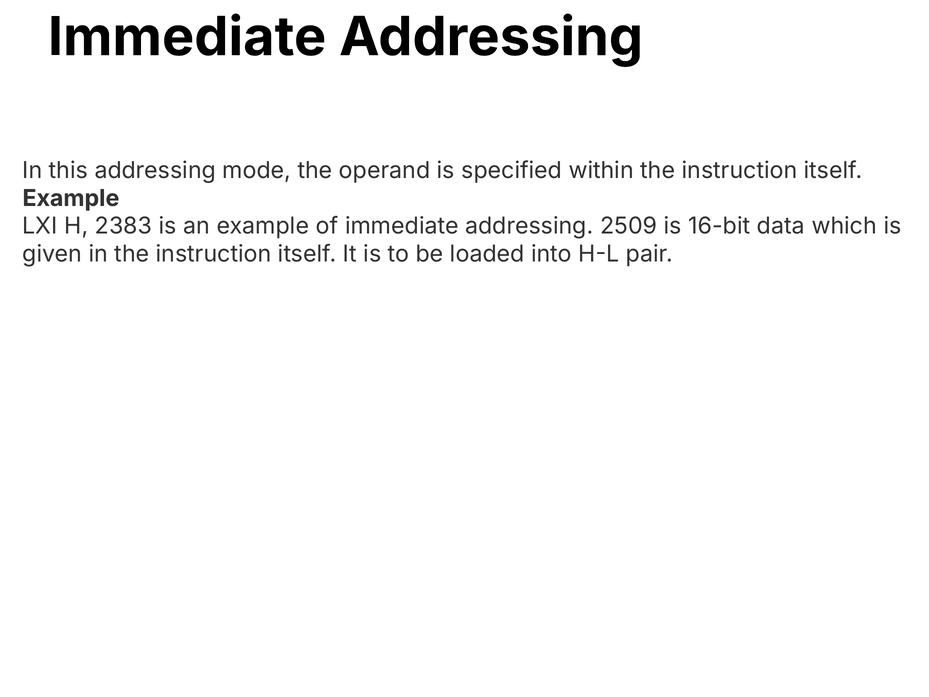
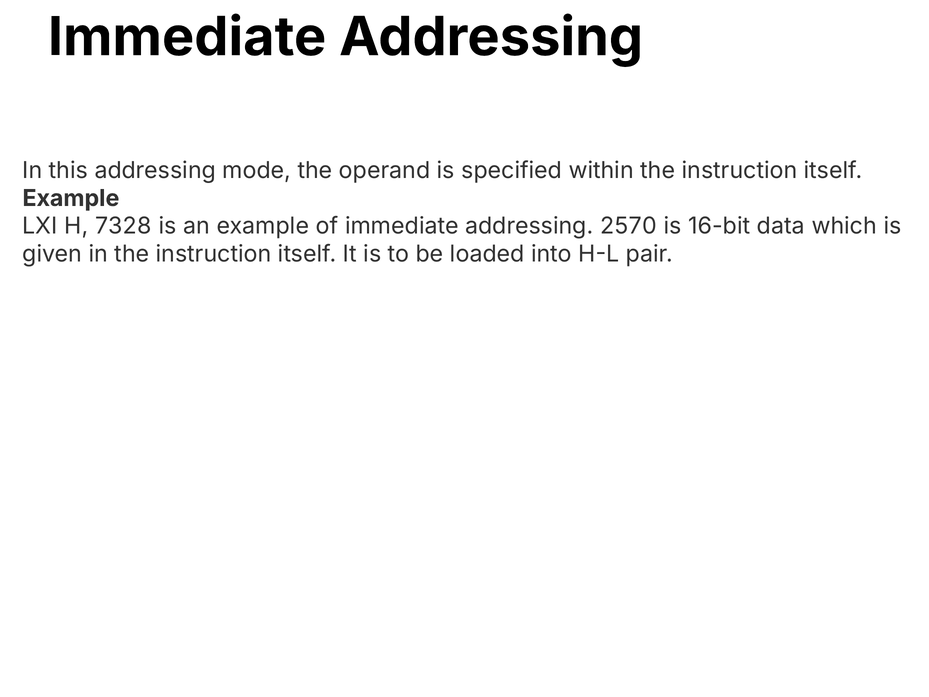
2383: 2383 -> 7328 (123, 226)
2509: 2509 -> 2570 (629, 226)
